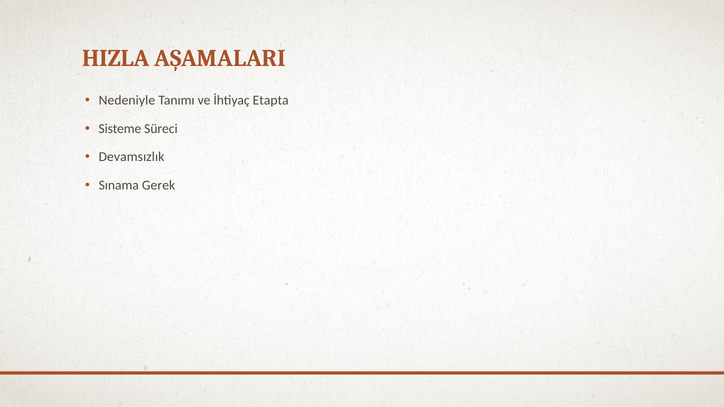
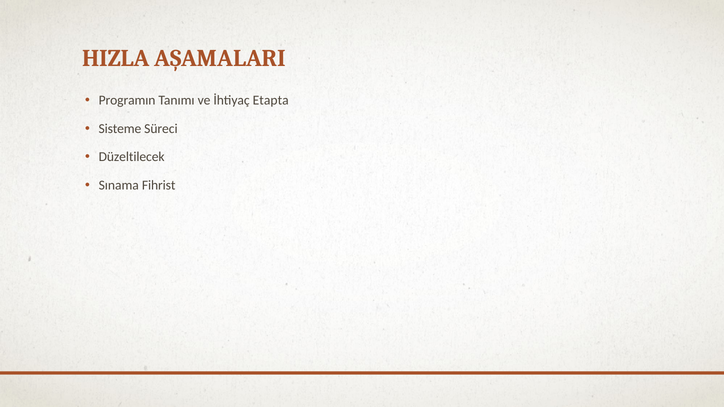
Nedeniyle: Nedeniyle -> Programın (127, 100)
Devamsızlık: Devamsızlık -> Düzeltilecek (132, 157)
Gerek: Gerek -> Fihrist (159, 185)
